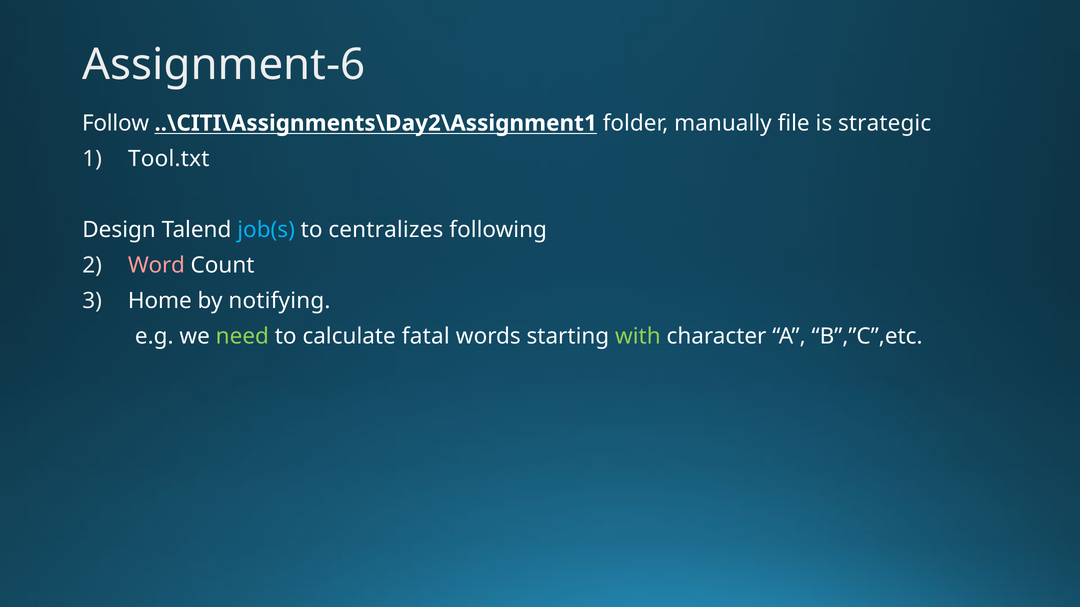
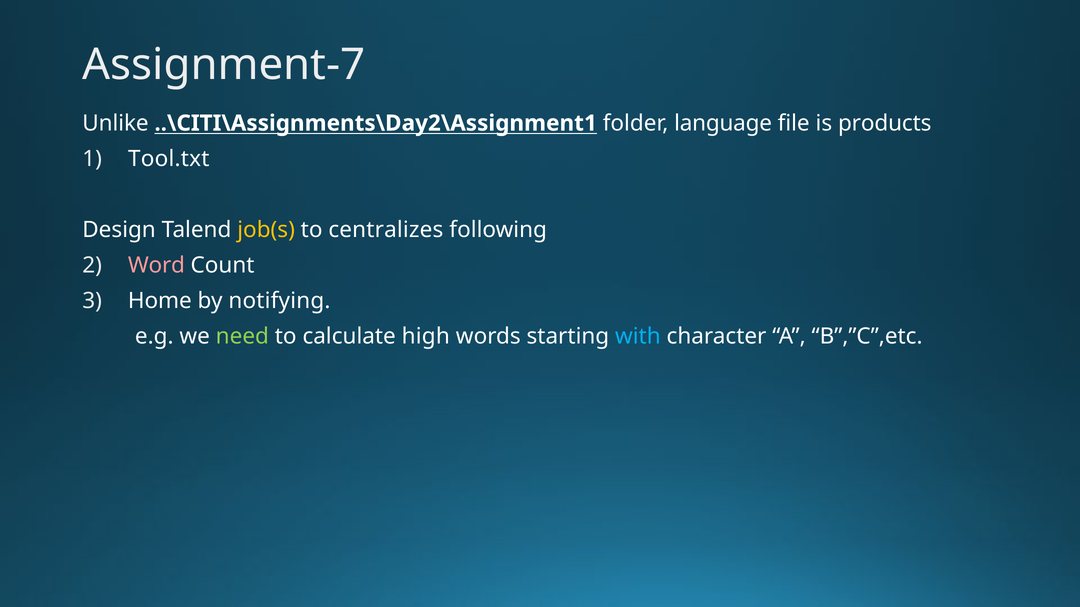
Assignment-6: Assignment-6 -> Assignment-7 (224, 65)
Follow: Follow -> Unlike (115, 123)
manually: manually -> language (723, 123)
strategic: strategic -> products (885, 123)
job(s colour: light blue -> yellow (266, 230)
fatal: fatal -> high (426, 337)
with colour: light green -> light blue (638, 337)
